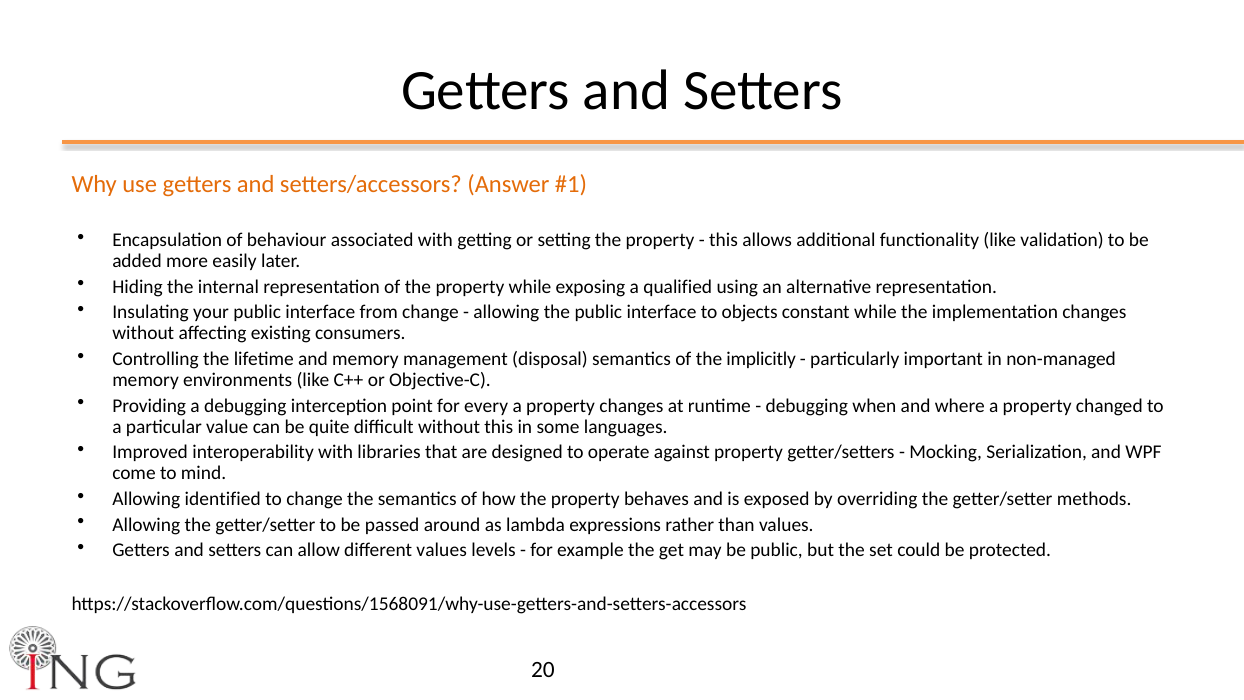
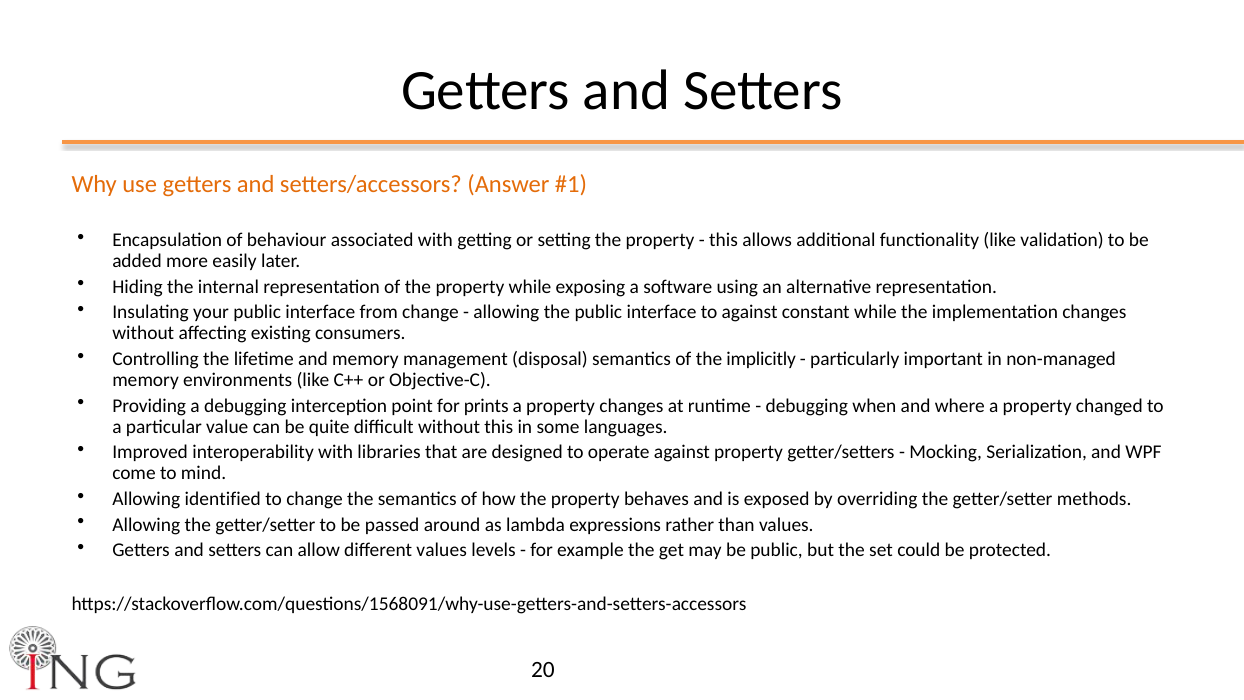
qualified: qualified -> software (678, 287)
to objects: objects -> against (750, 312)
every: every -> prints (486, 406)
